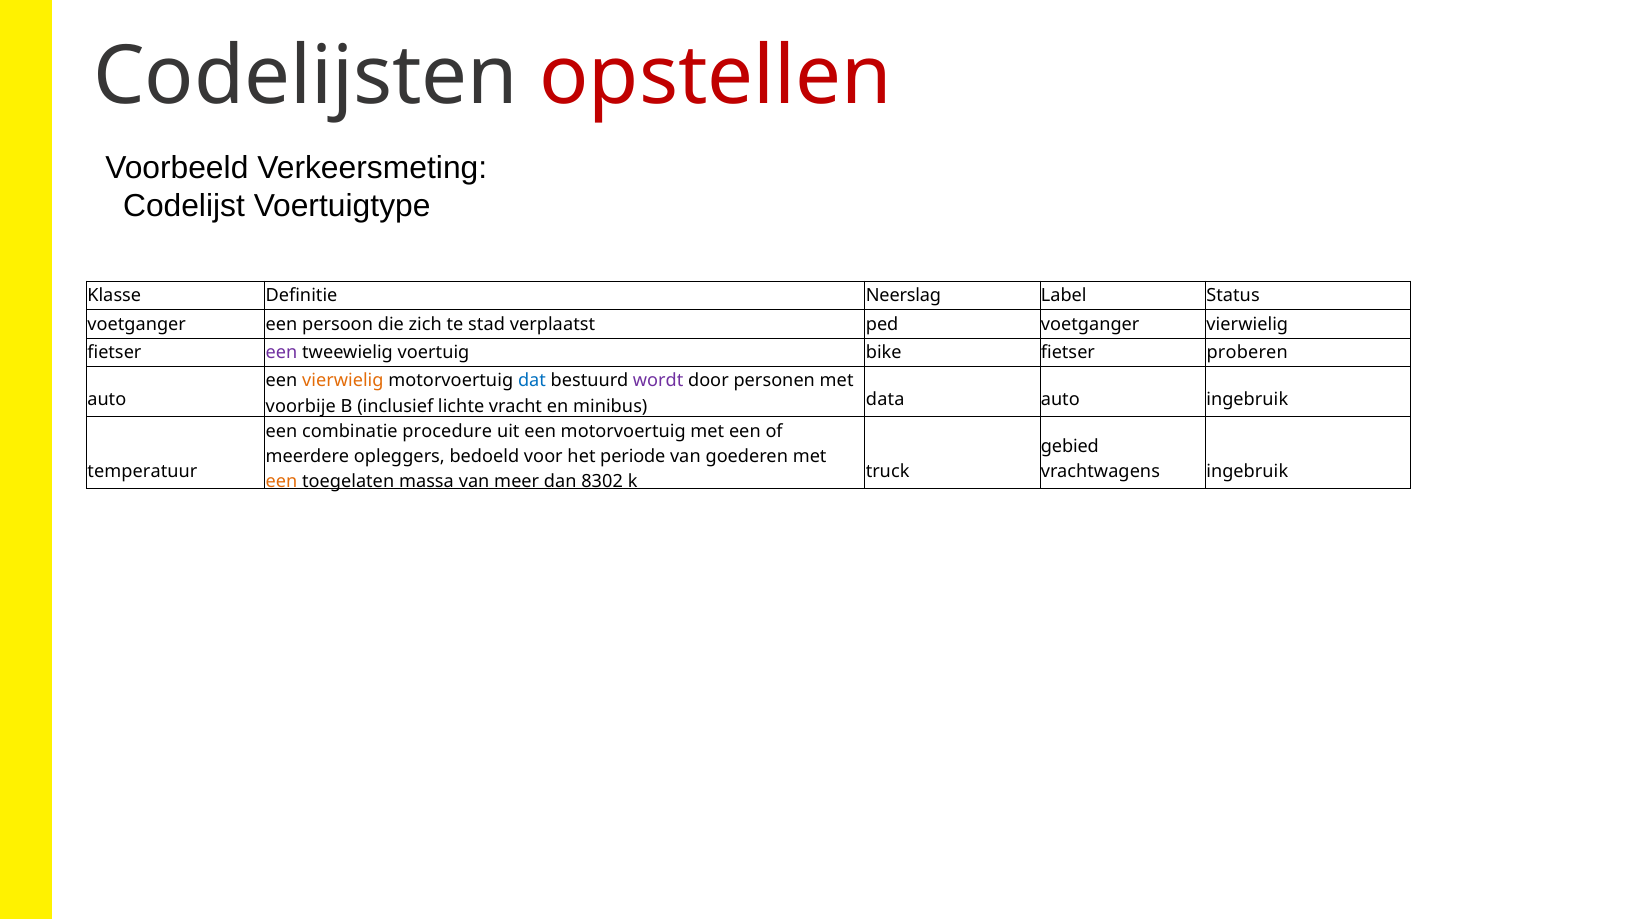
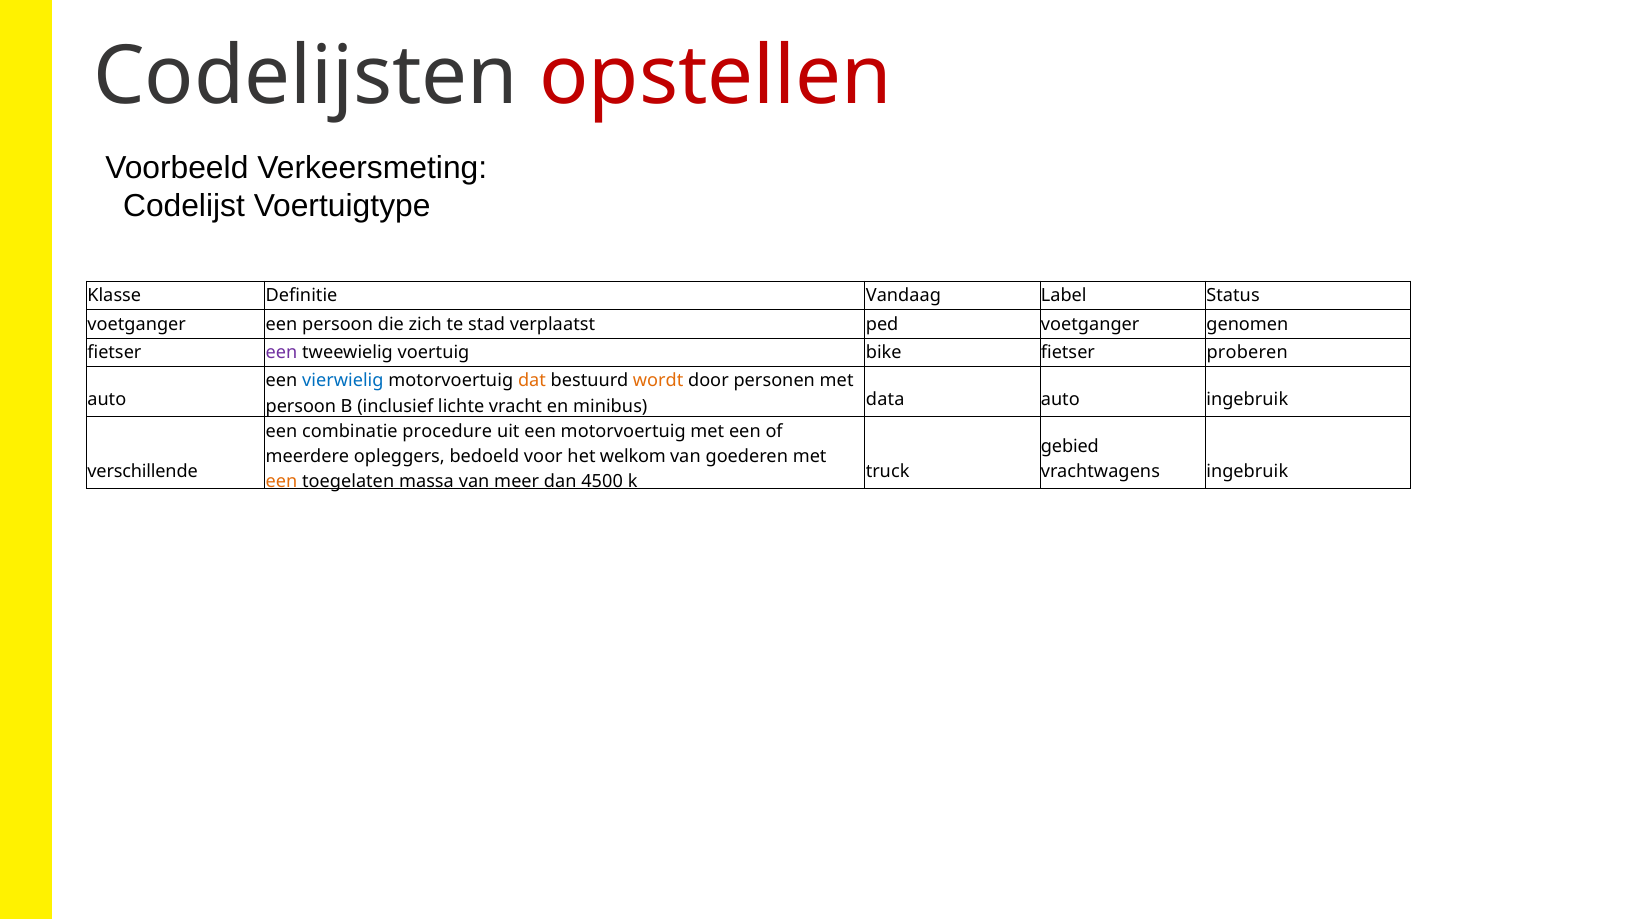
Neerslag: Neerslag -> Vandaag (903, 296)
voetganger vierwielig: vierwielig -> genomen (1247, 324)
vierwielig colour: orange -> blue (343, 381)
dat colour: blue -> orange (532, 381)
wordt colour: purple -> orange (658, 381)
voorbije: voorbije -> persoon (301, 406)
periode: periode -> welkom (633, 456)
temperatuur: temperatuur -> verschillende (143, 471)
8302: 8302 -> 4500 (602, 481)
